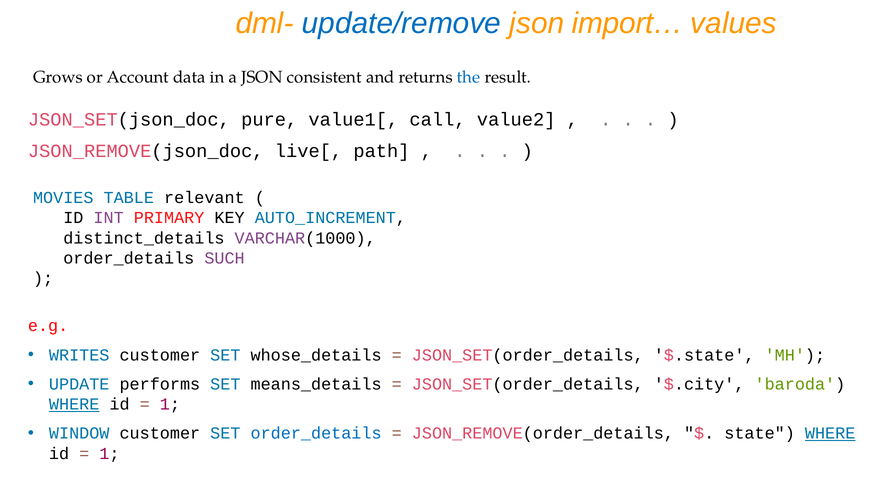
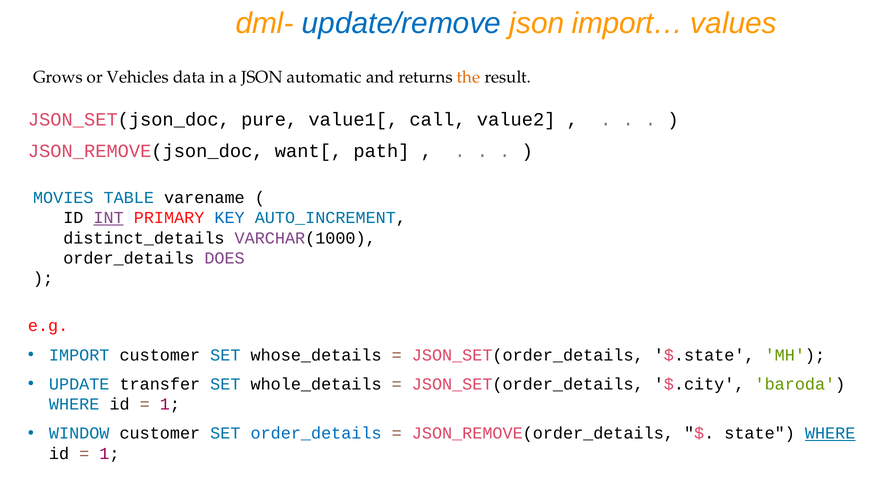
Account: Account -> Vehicles (138, 77)
consistent: consistent -> automatic (324, 77)
the colour: blue -> orange (469, 77)
live[: live[ -> want[ (309, 151)
relevant: relevant -> varename (204, 198)
INT underline: none -> present (109, 218)
KEY colour: black -> blue (230, 218)
SUCH: SUCH -> DOES (225, 258)
WRITES: WRITES -> IMPORT (79, 355)
performs: performs -> transfer (160, 384)
means_details: means_details -> whole_details (316, 384)
WHERE underline: present -> none (74, 404)
